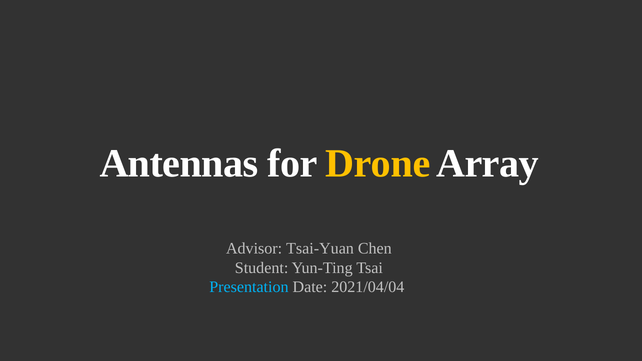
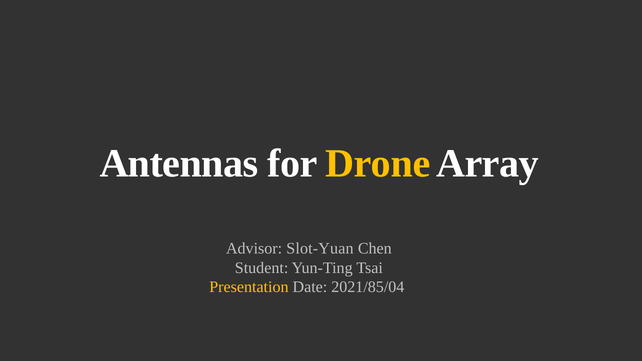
Tsai-Yuan: Tsai-Yuan -> Slot-Yuan (320, 249)
Presentation colour: light blue -> yellow (249, 287)
2021/04/04: 2021/04/04 -> 2021/85/04 (368, 287)
